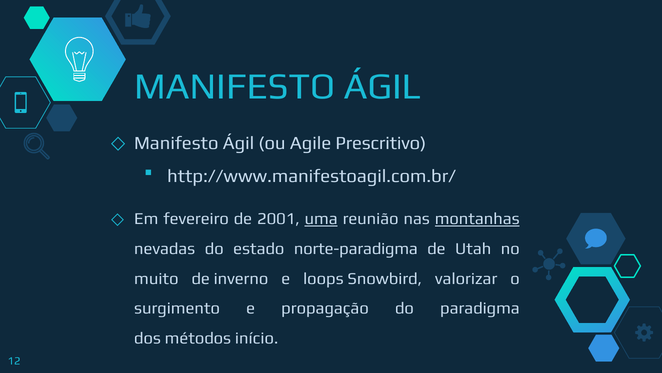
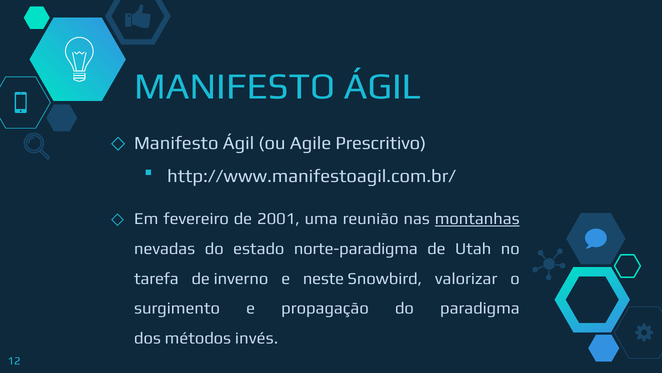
uma underline: present -> none (321, 219)
muito: muito -> tarefa (156, 278)
loops: loops -> neste (324, 278)
início: início -> invés (257, 338)
